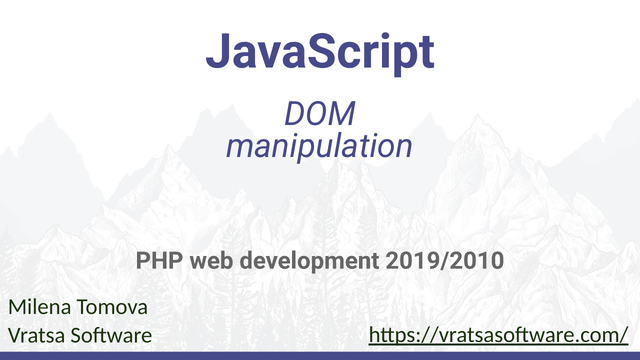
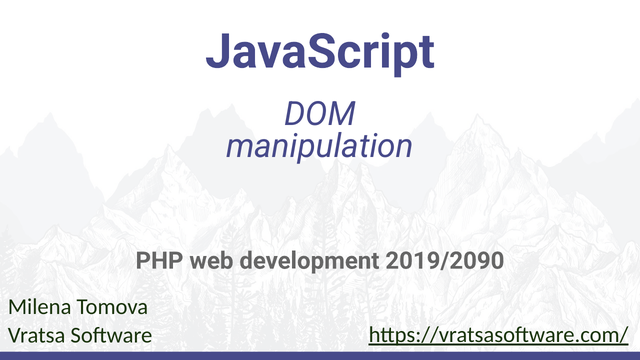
2019/2010: 2019/2010 -> 2019/2090 (445, 261)
